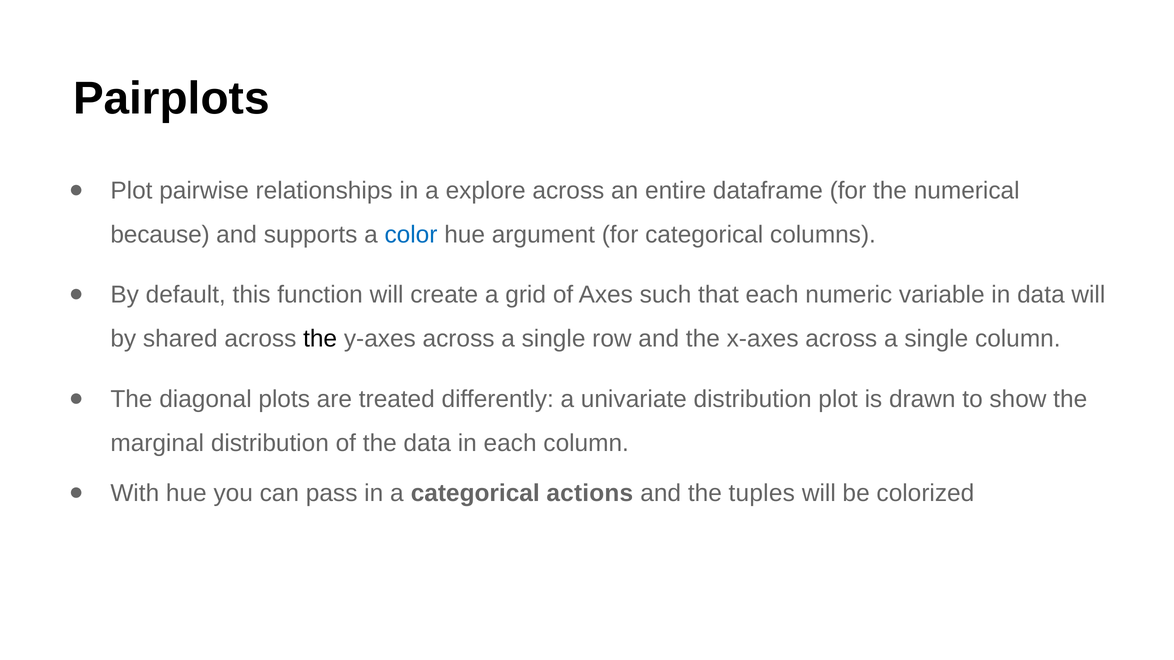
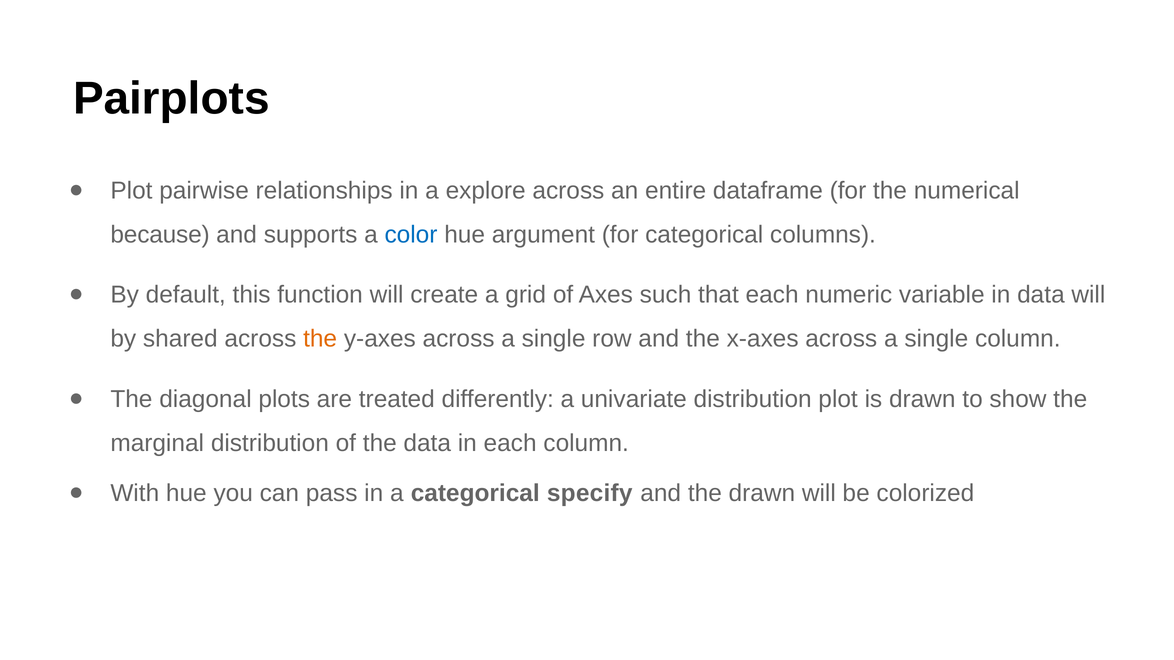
the colour: black -> orange (320, 339)
actions: actions -> specify (590, 493)
the tuples: tuples -> drawn (762, 493)
